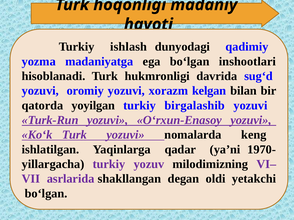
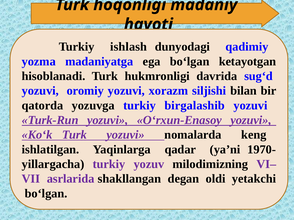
inshootlari: inshootlari -> ketayotgan (248, 62)
kelgan: kelgan -> siljishi (209, 91)
yoyilgan: yoyilgan -> yozuvga (93, 106)
